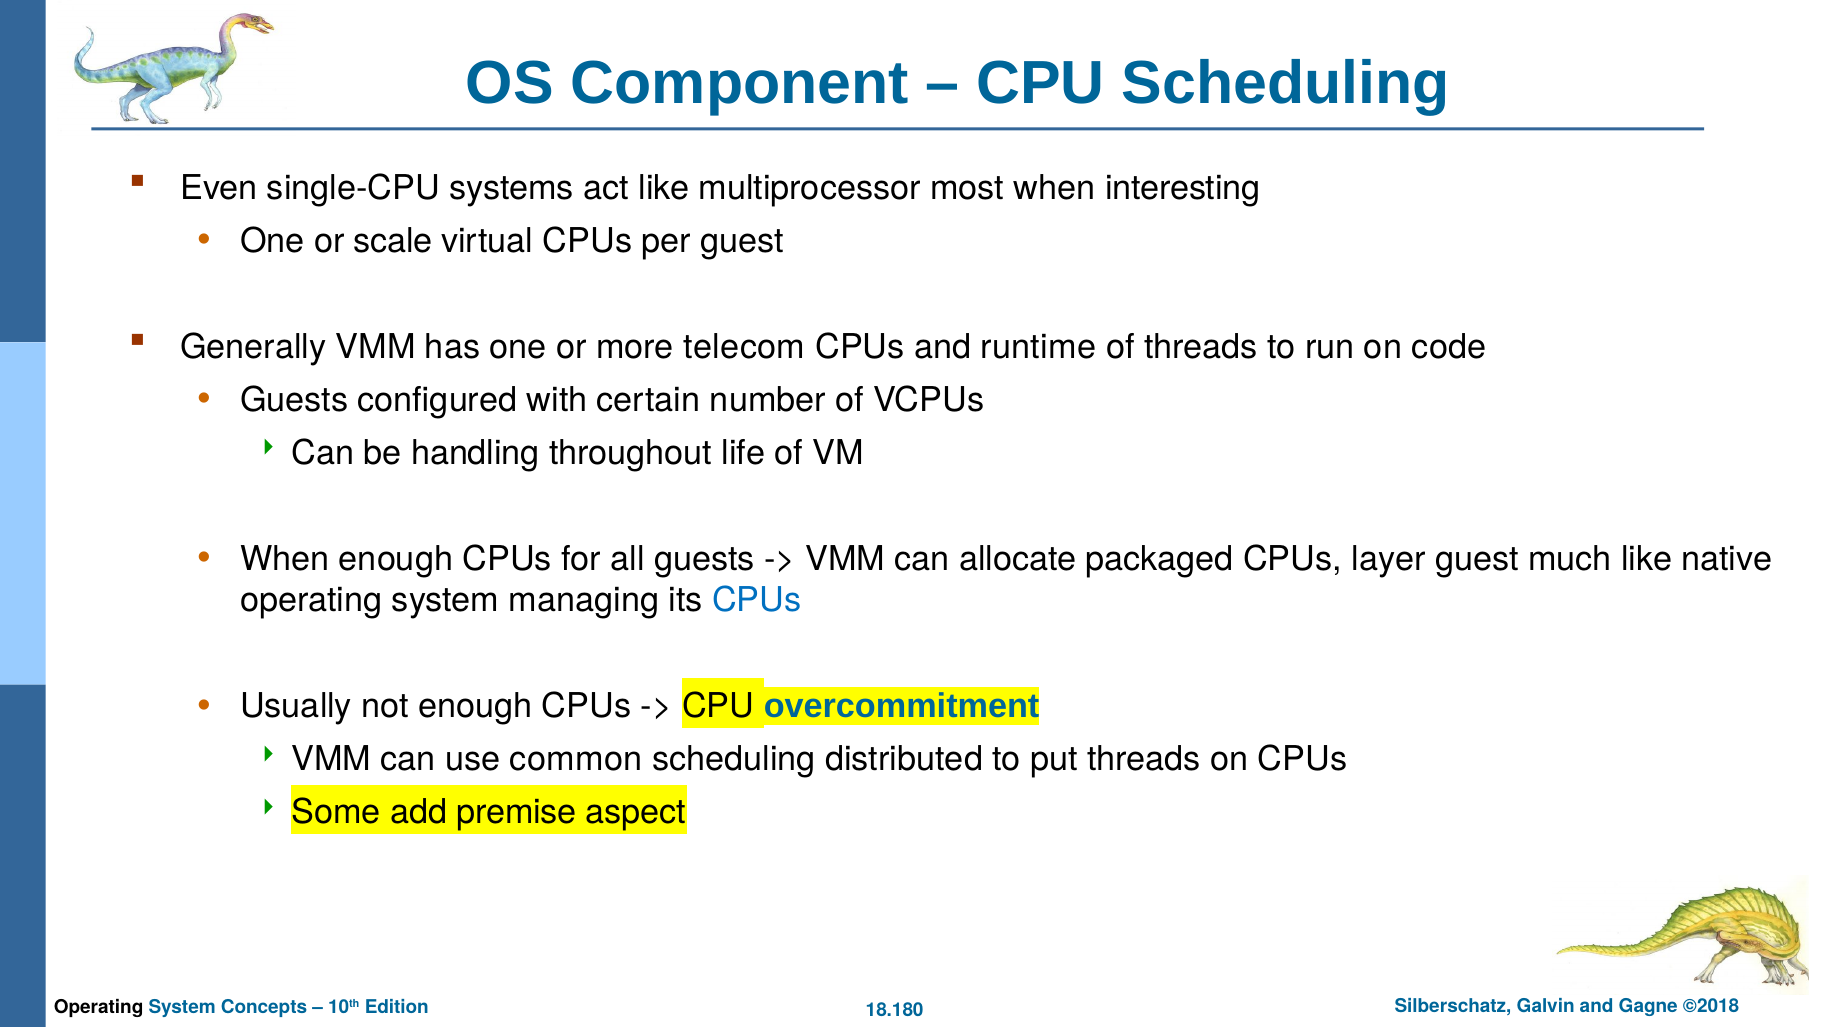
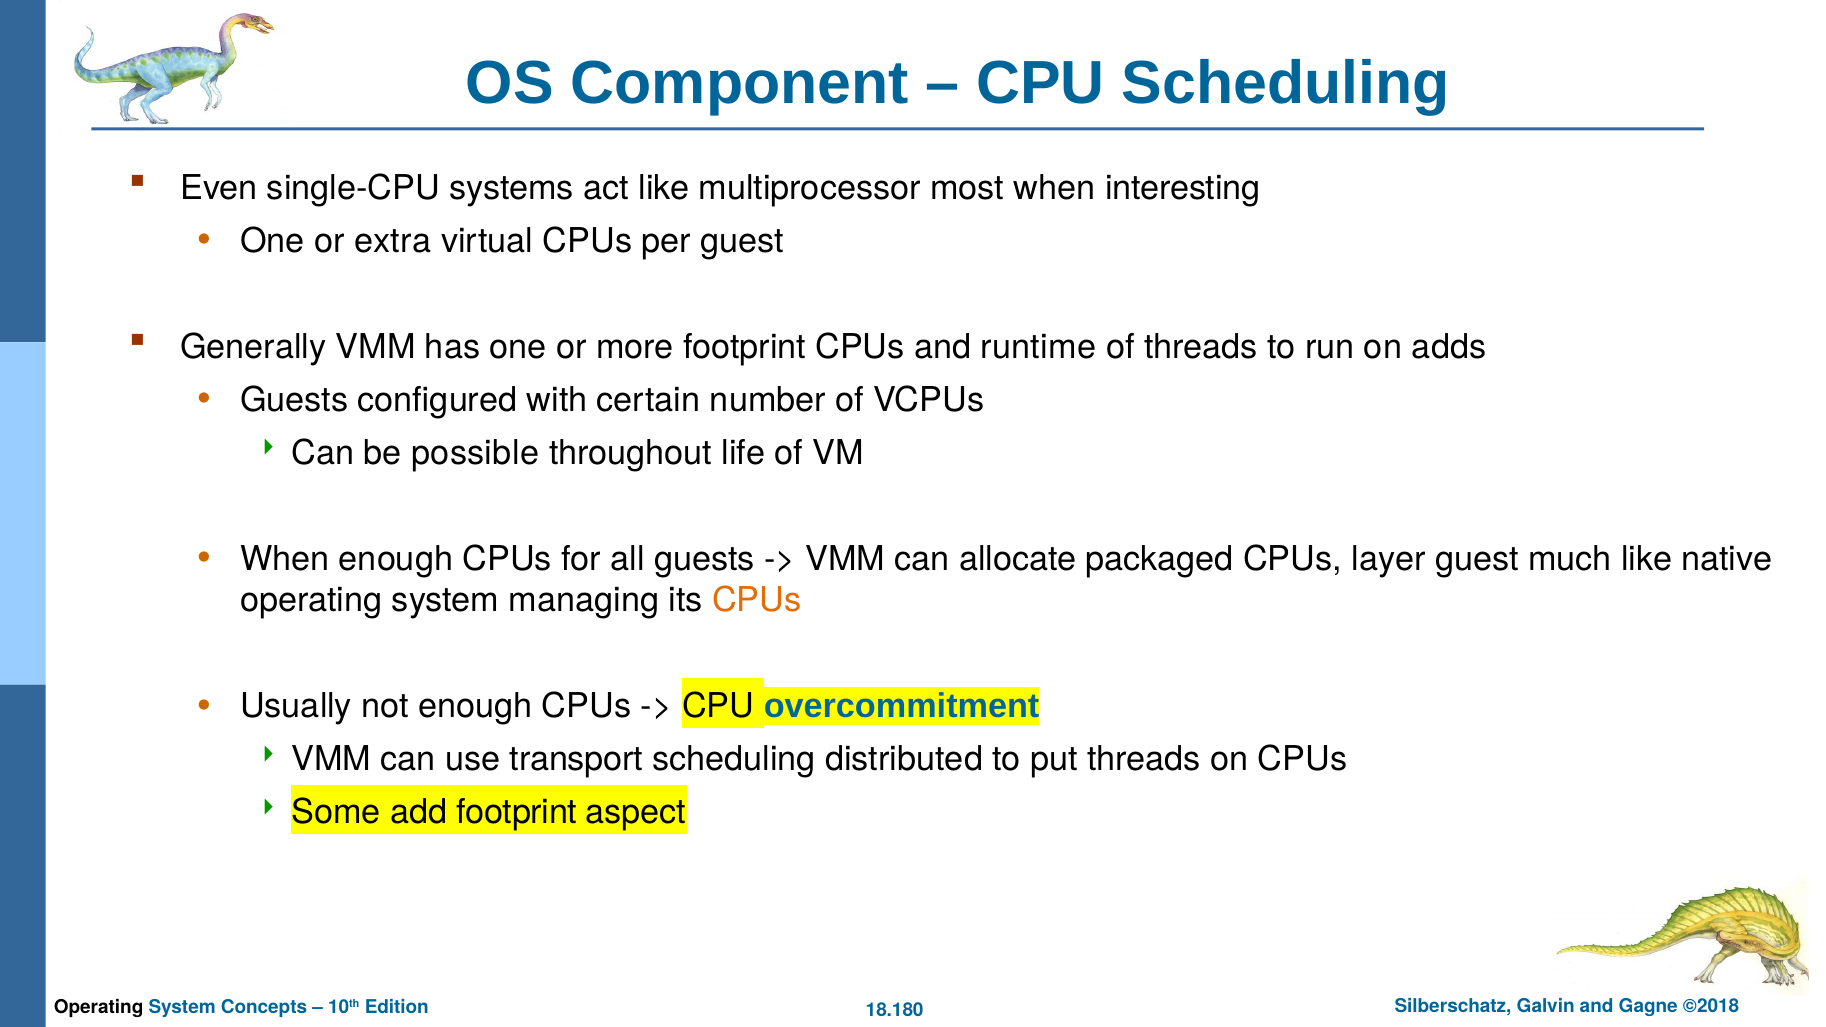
scale: scale -> extra (393, 241)
more telecom: telecom -> footprint (745, 347)
code: code -> adds (1449, 347)
handling: handling -> possible (475, 453)
CPUs colour: blue -> orange (757, 600)
common: common -> transport (577, 760)
add premise: premise -> footprint (517, 813)
